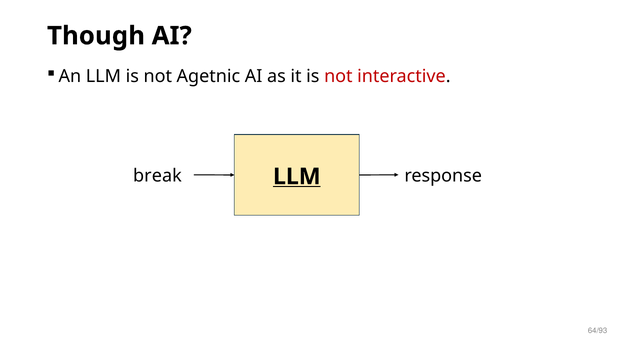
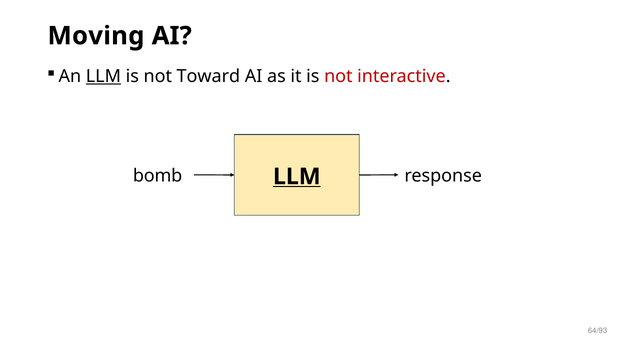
Though: Though -> Moving (96, 36)
LLM underline: none -> present (103, 76)
Agetnic: Agetnic -> Toward (208, 76)
break: break -> bomb (158, 176)
